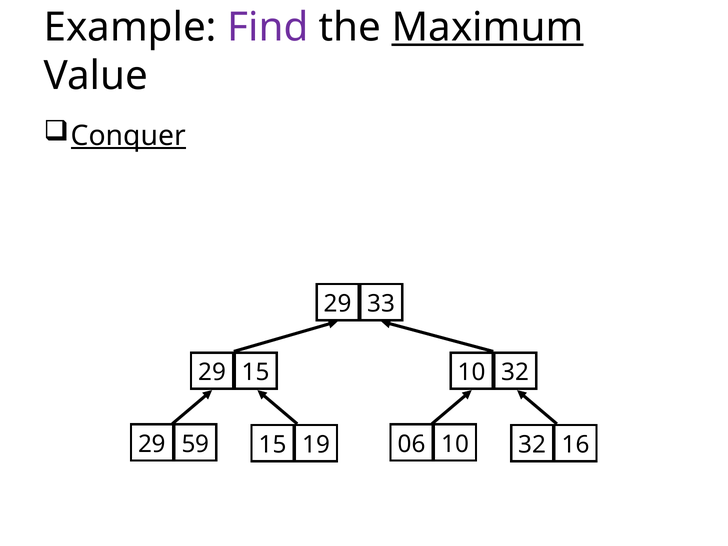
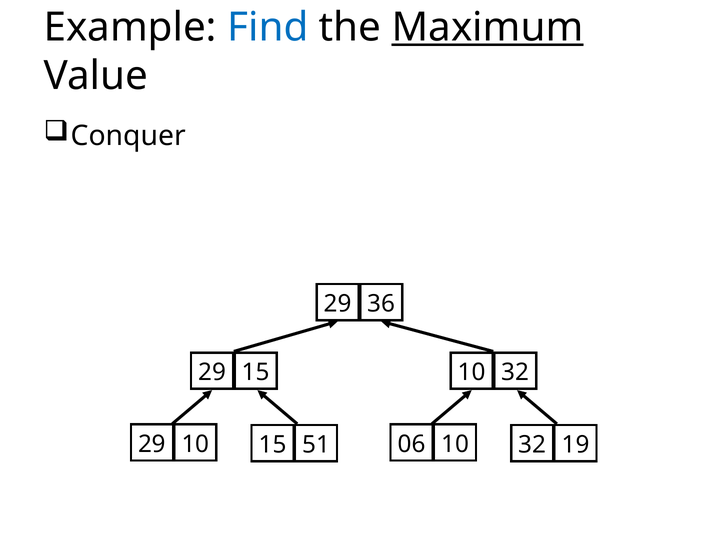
Find colour: purple -> blue (268, 27)
Conquer underline: present -> none (128, 136)
33: 33 -> 36 (381, 304)
29 59: 59 -> 10 (195, 444)
19: 19 -> 51 (316, 445)
16: 16 -> 19 (576, 445)
